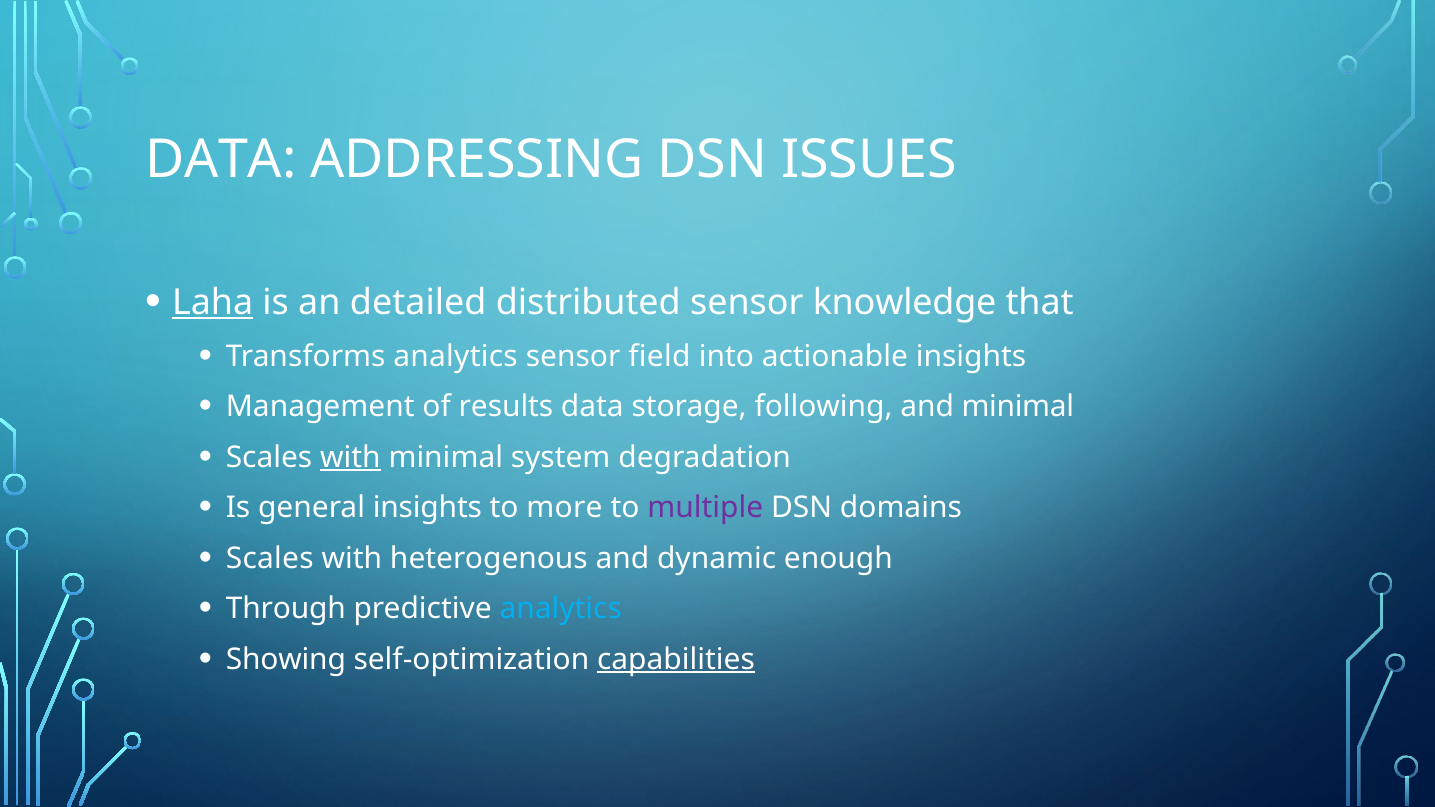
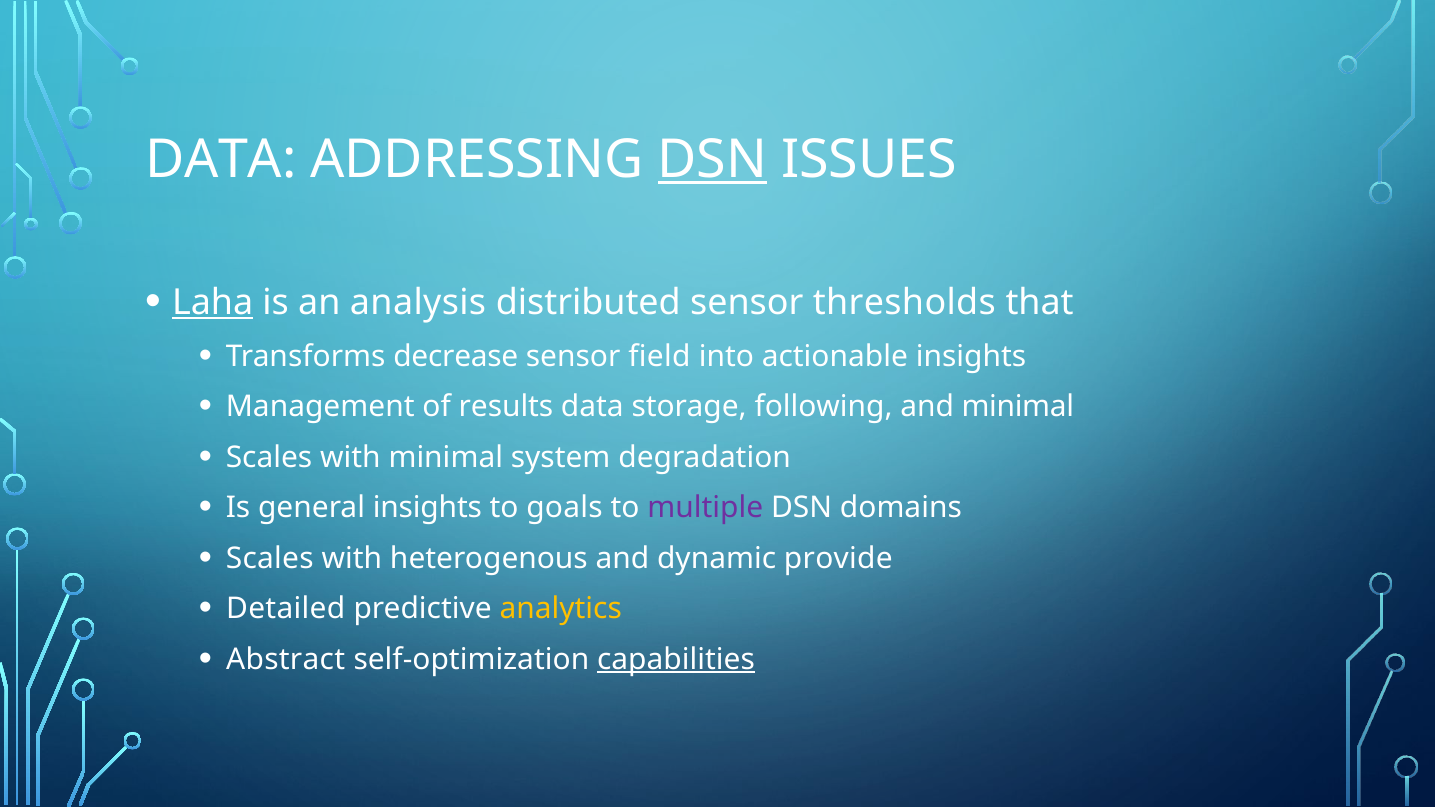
DSN underline: none -> present (712, 159)
detailed: detailed -> analysis (418, 303)
knowledge: knowledge -> thresholds (904, 303)
Transforms analytics: analytics -> decrease (456, 356)
with underline: present -> none (350, 457)
more: more -> goals (565, 508)
enough: enough -> provide (838, 559)
Through: Through -> Detailed (286, 609)
analytics colour: light blue -> yellow (561, 609)
Showing: Showing -> Abstract (286, 660)
